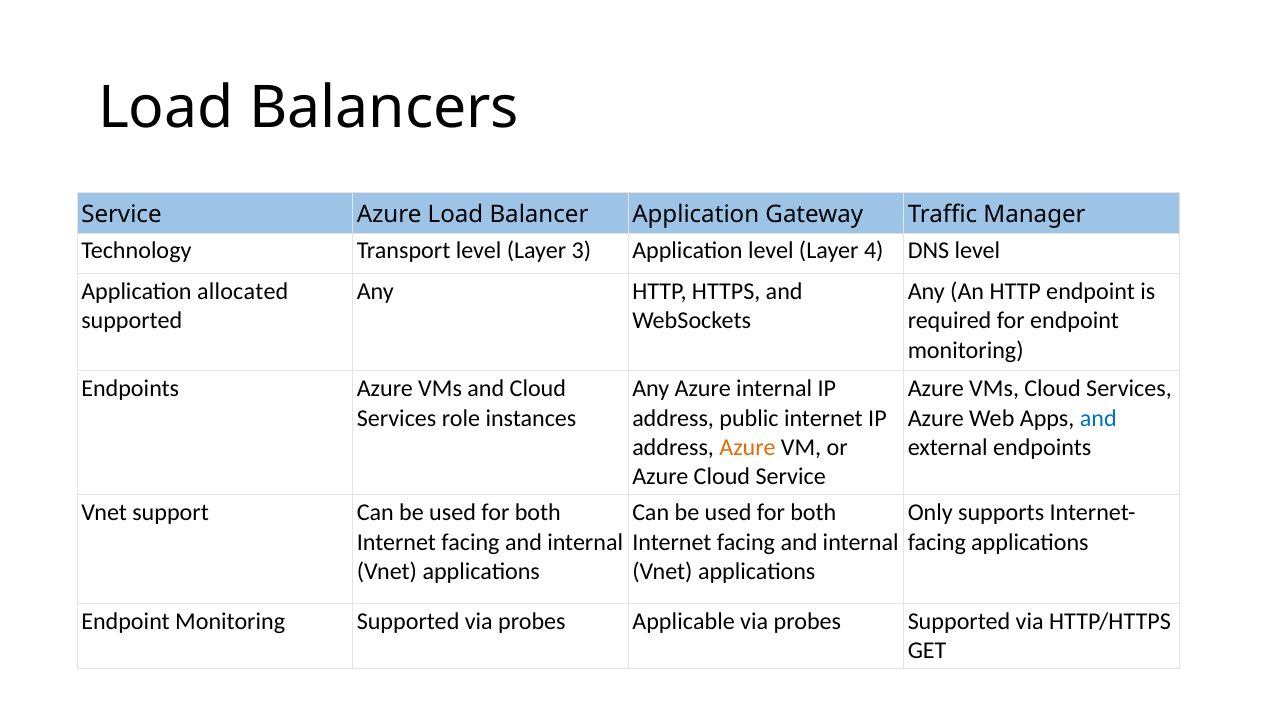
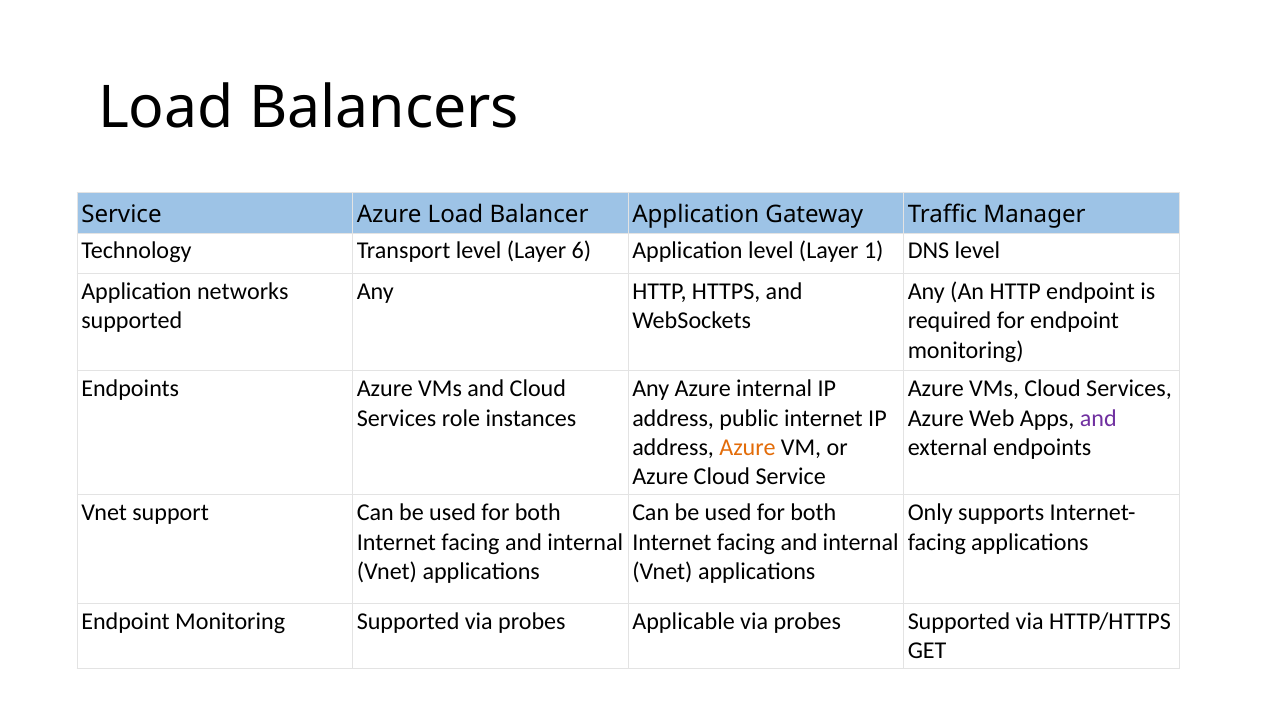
3: 3 -> 6 (581, 251)
4: 4 -> 1 (874, 251)
allocated: allocated -> networks (243, 292)
and colour: blue -> purple (1098, 418)
